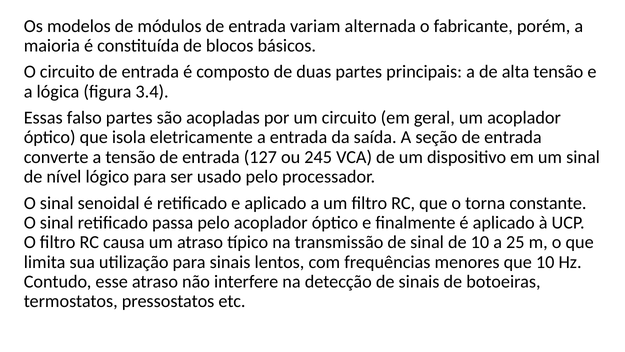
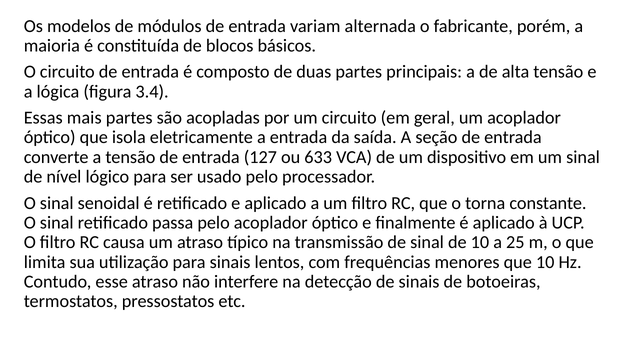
falso: falso -> mais (84, 118)
245: 245 -> 633 (318, 157)
